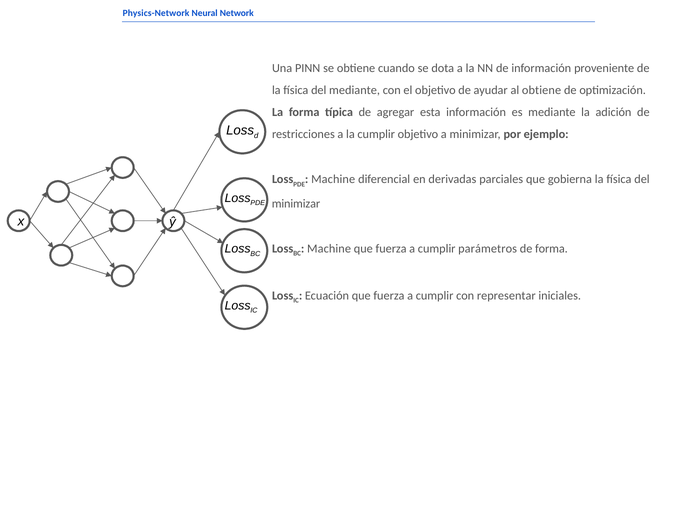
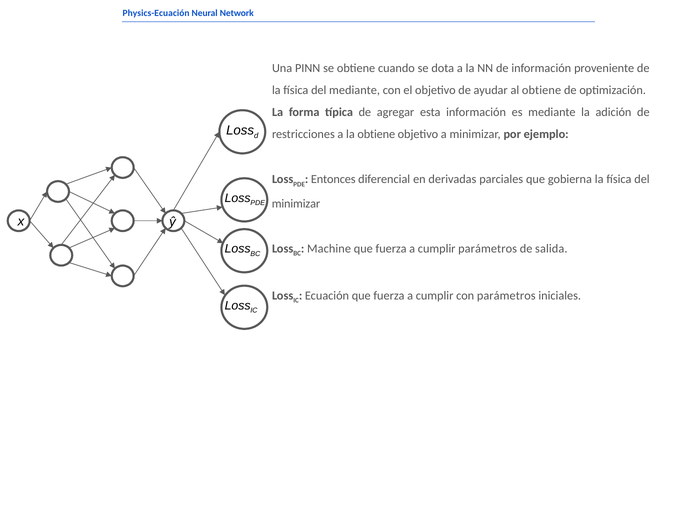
Physics-Network: Physics-Network -> Physics-Ecuación (156, 13)
la cumplir: cumplir -> obtiene (376, 134)
Machine: Machine -> Entonces (333, 179)
de forma: forma -> salida (551, 249)
con representar: representar -> parámetros (506, 296)
